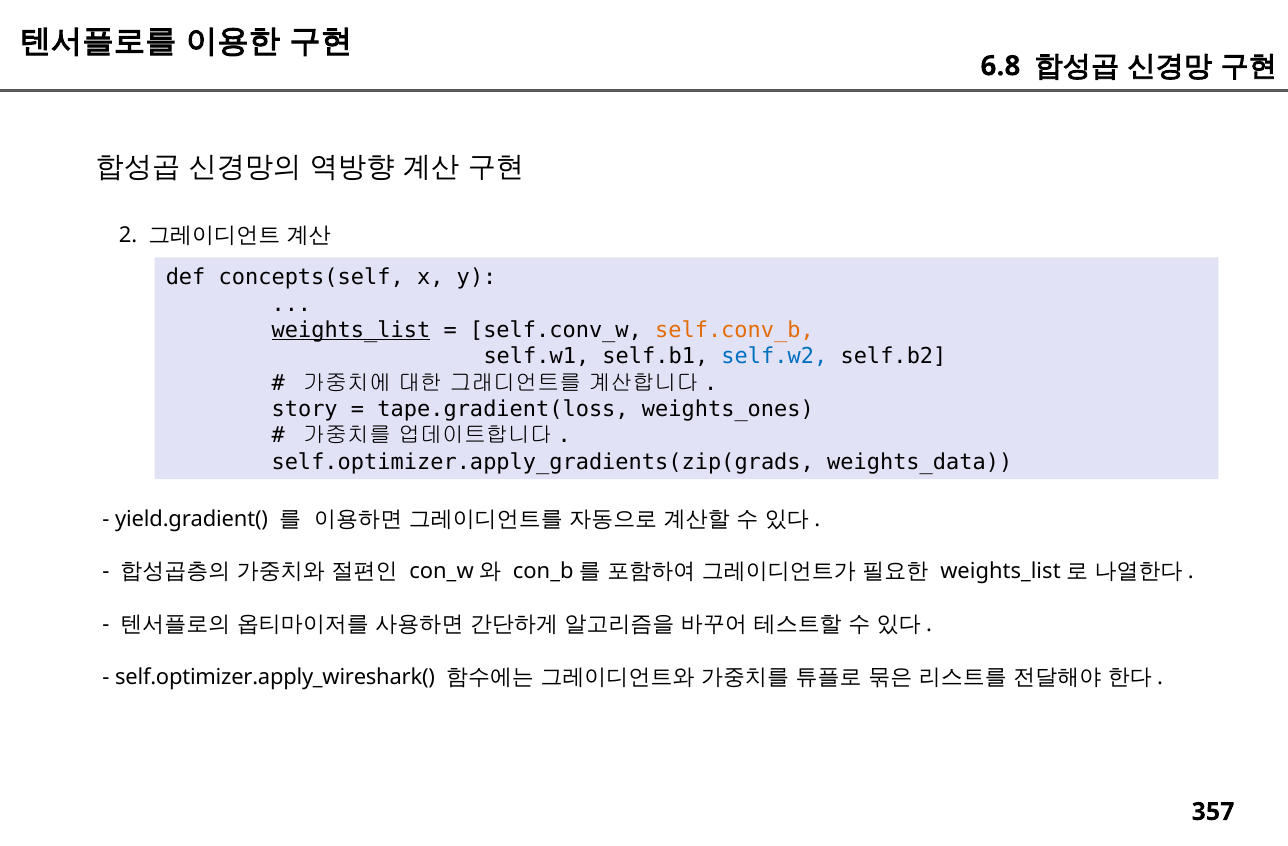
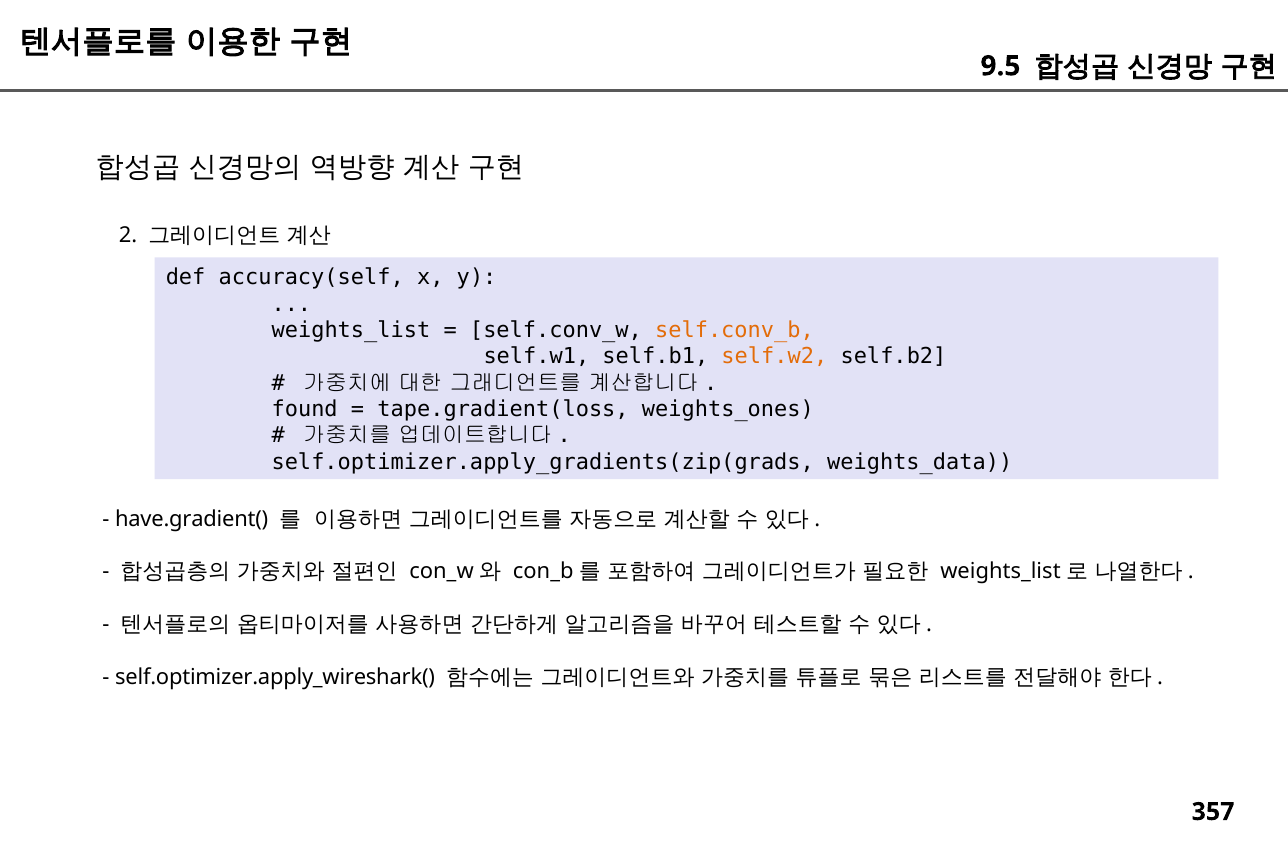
6.8: 6.8 -> 9.5 (1000, 66)
concepts(self: concepts(self -> accuracy(self (311, 278)
weights_list underline: present -> none (351, 330)
self.w2 colour: blue -> orange (774, 357)
story: story -> found (305, 409)
yield.gradient(: yield.gradient( -> have.gradient( (192, 519)
